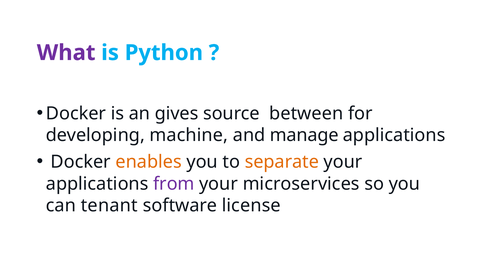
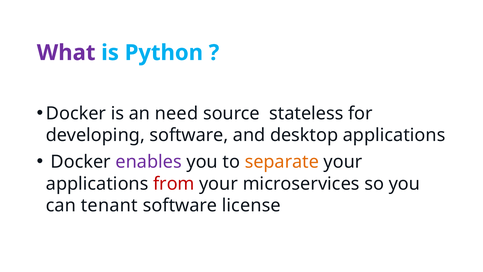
gives: gives -> need (177, 113)
between: between -> stateless (306, 113)
developing machine: machine -> software (189, 135)
manage: manage -> desktop (304, 135)
enables colour: orange -> purple (149, 162)
from colour: purple -> red (174, 184)
